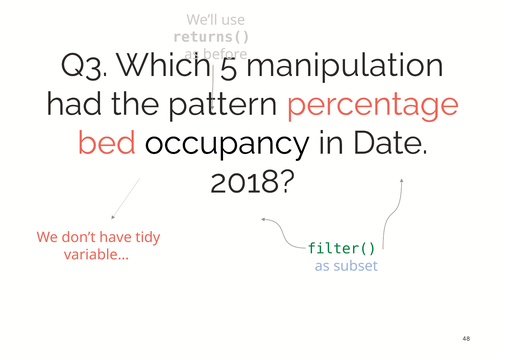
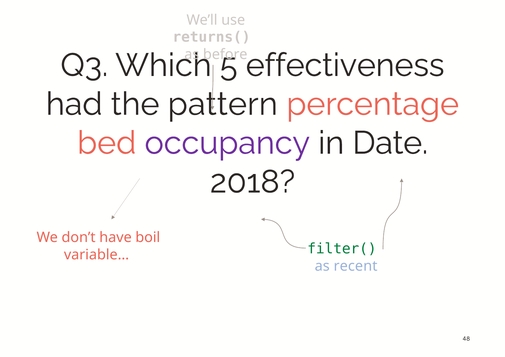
manipulation: manipulation -> effectiveness (345, 65)
occupancy colour: black -> purple (227, 143)
tidy: tidy -> boil (148, 238)
subset: subset -> recent (356, 266)
